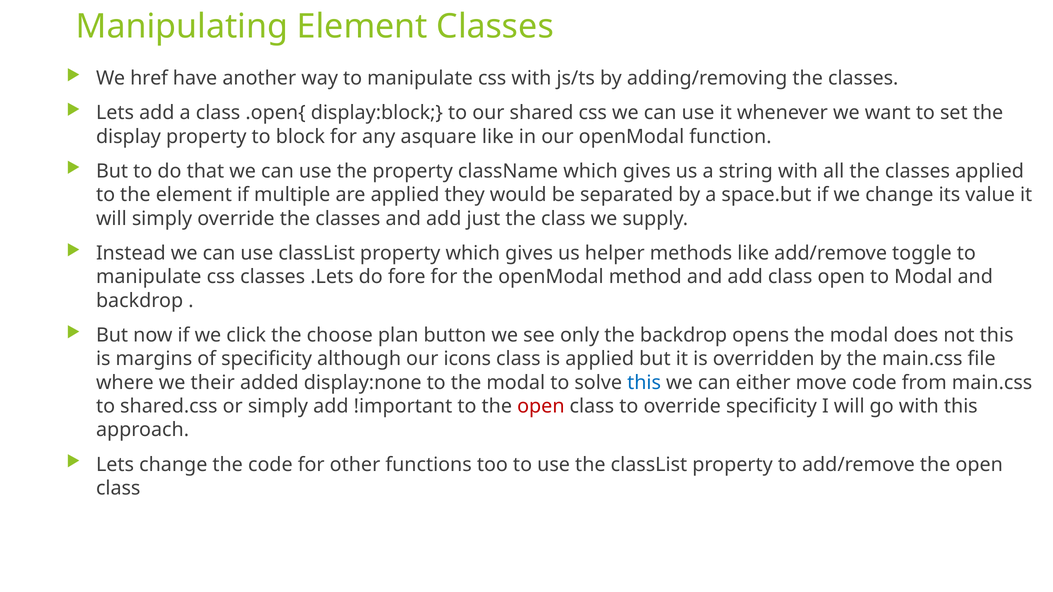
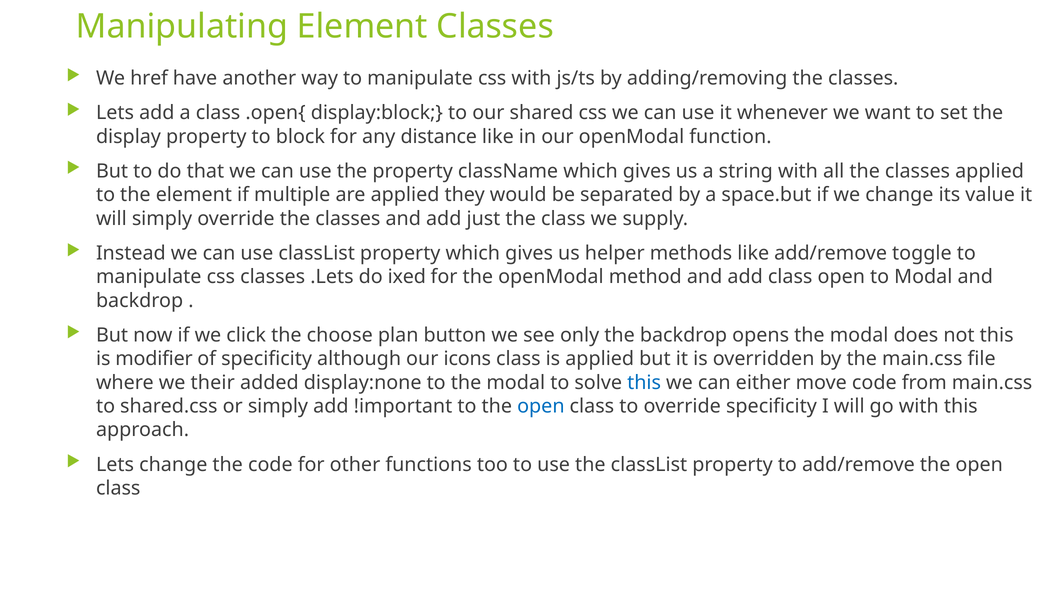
asquare: asquare -> distance (439, 137)
fore: fore -> ixed (407, 277)
margins: margins -> modifier (154, 359)
open colour: red -> blue (541, 406)
